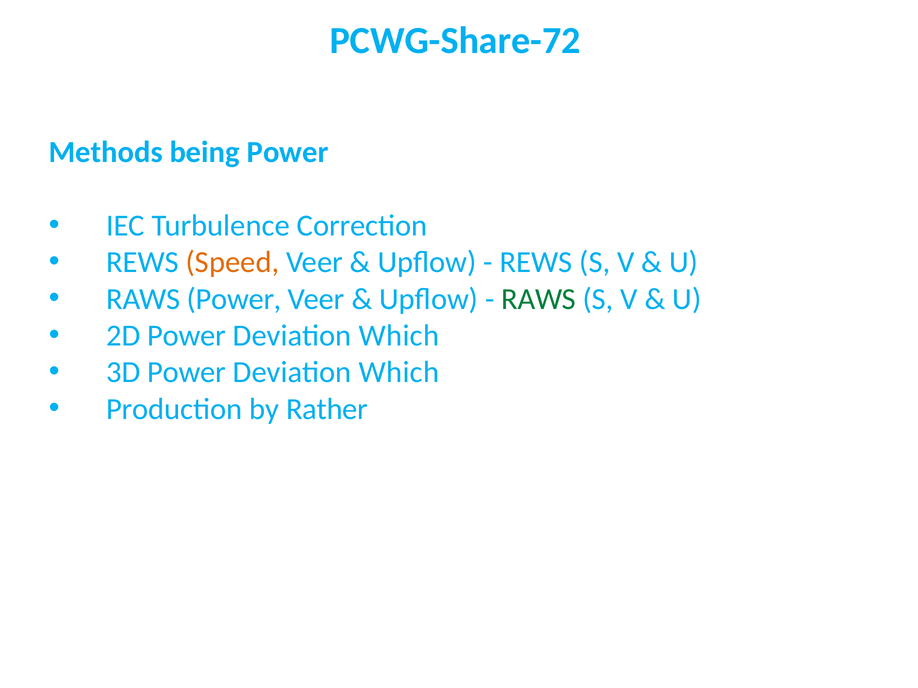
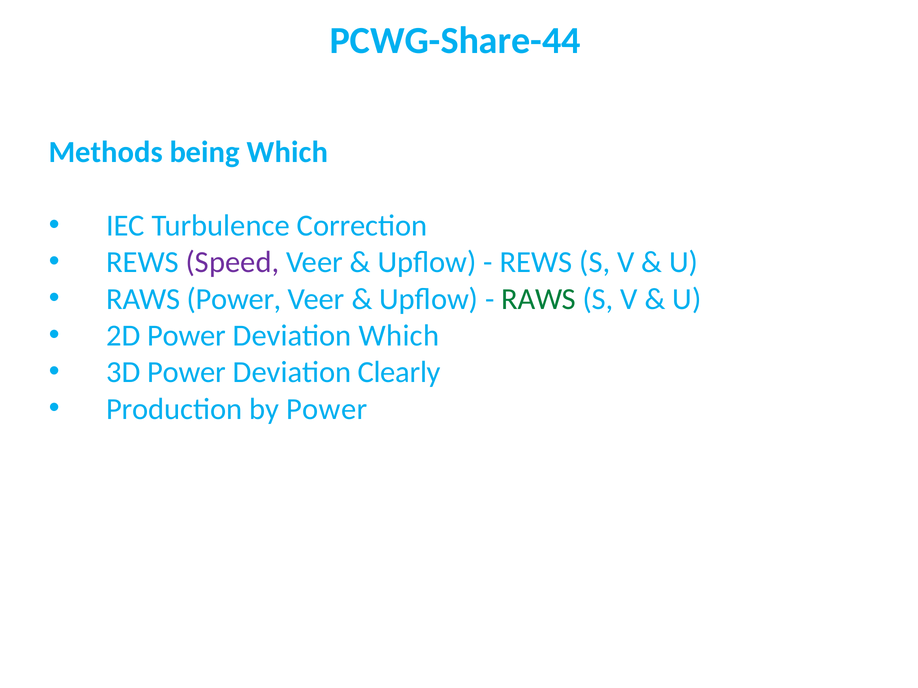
PCWG-Share-72: PCWG-Share-72 -> PCWG-Share-44 (455, 41)
being Power: Power -> Which (288, 152)
Speed colour: orange -> purple (232, 263)
3D Power Deviation Which: Which -> Clearly (399, 373)
by Rather: Rather -> Power (327, 409)
